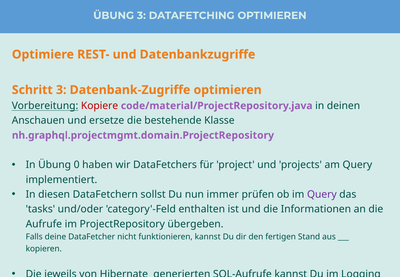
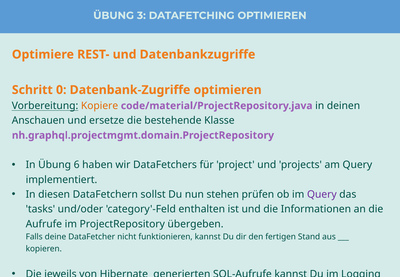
Schritt 3: 3 -> 0 (61, 90)
Kopiere colour: red -> orange (100, 106)
0: 0 -> 6 (77, 165)
immer: immer -> stehen (223, 194)
